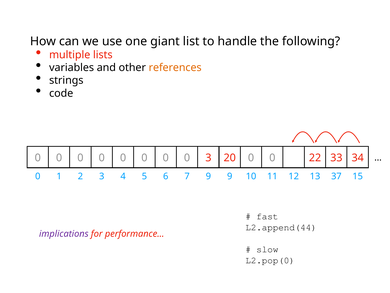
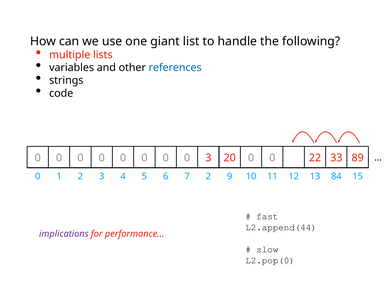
references colour: orange -> blue (175, 68)
34: 34 -> 89 (358, 158)
1 9: 9 -> 2 (208, 176)
37: 37 -> 84 (336, 176)
